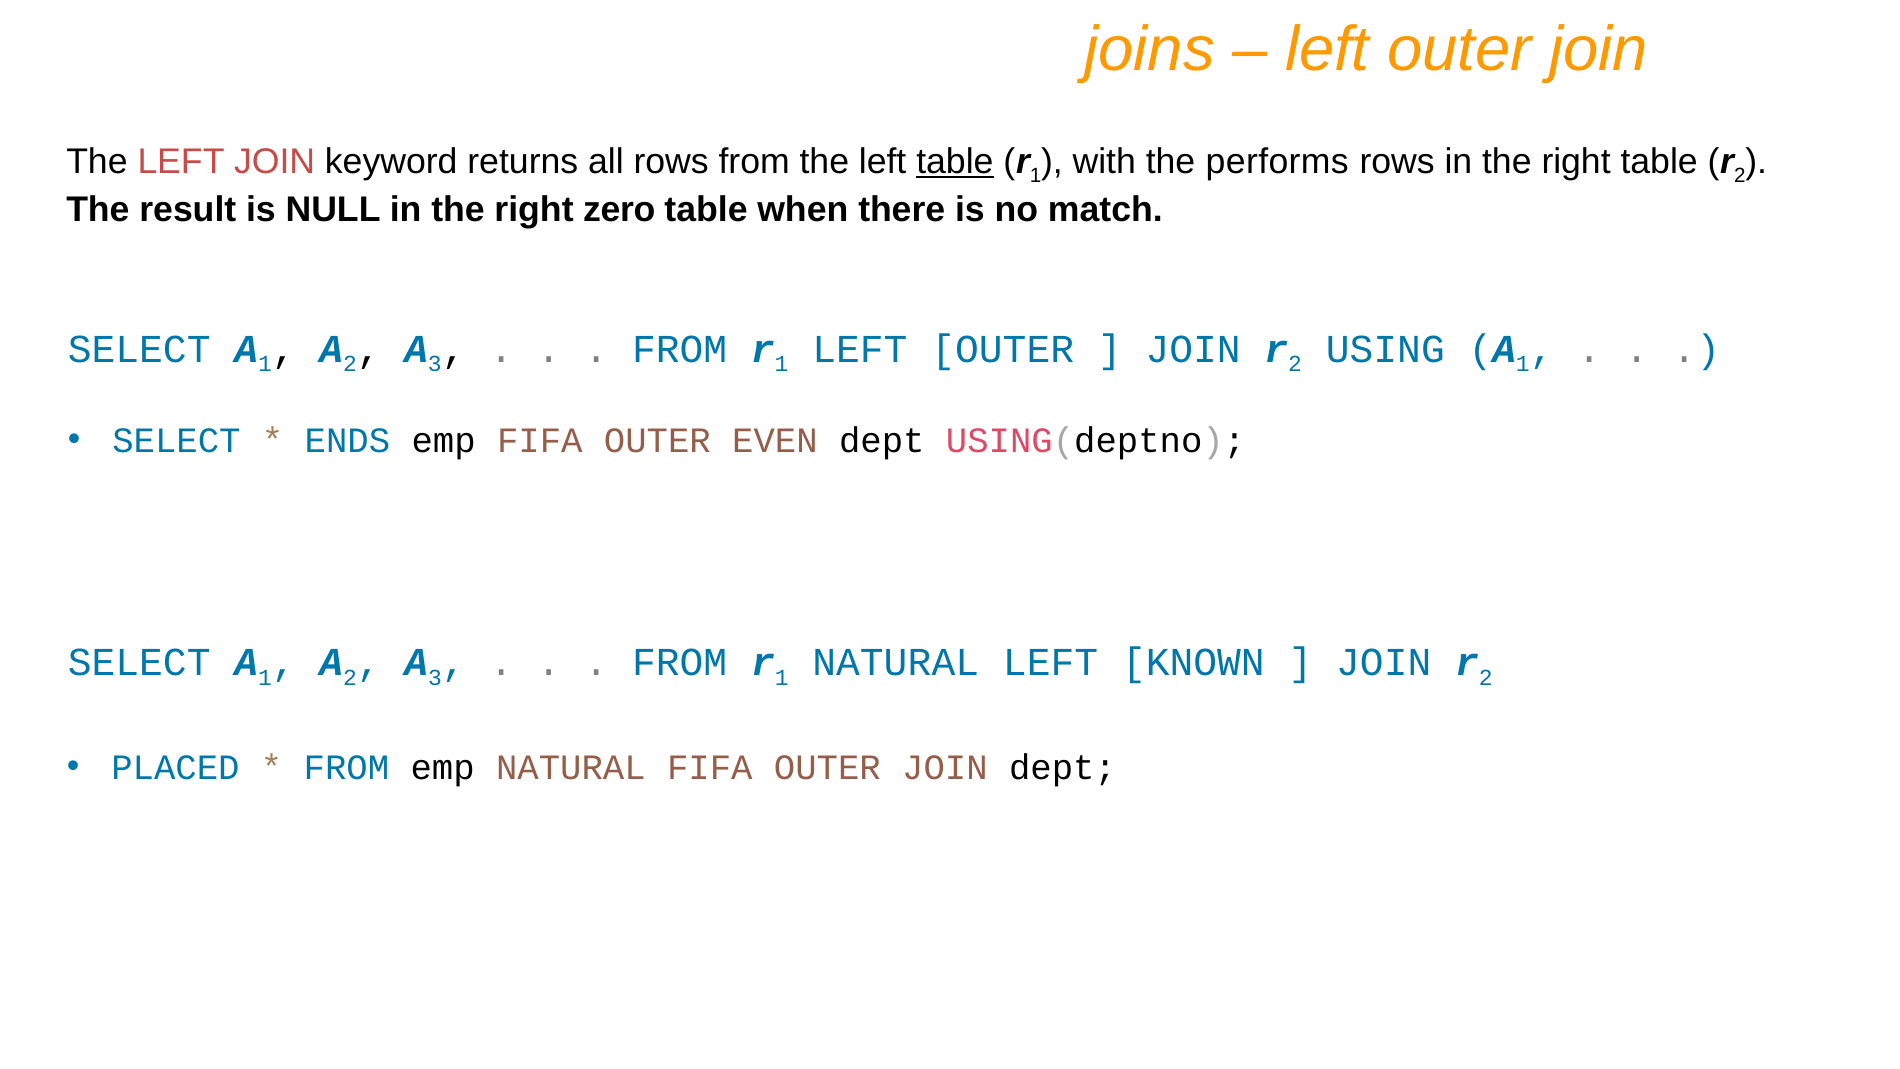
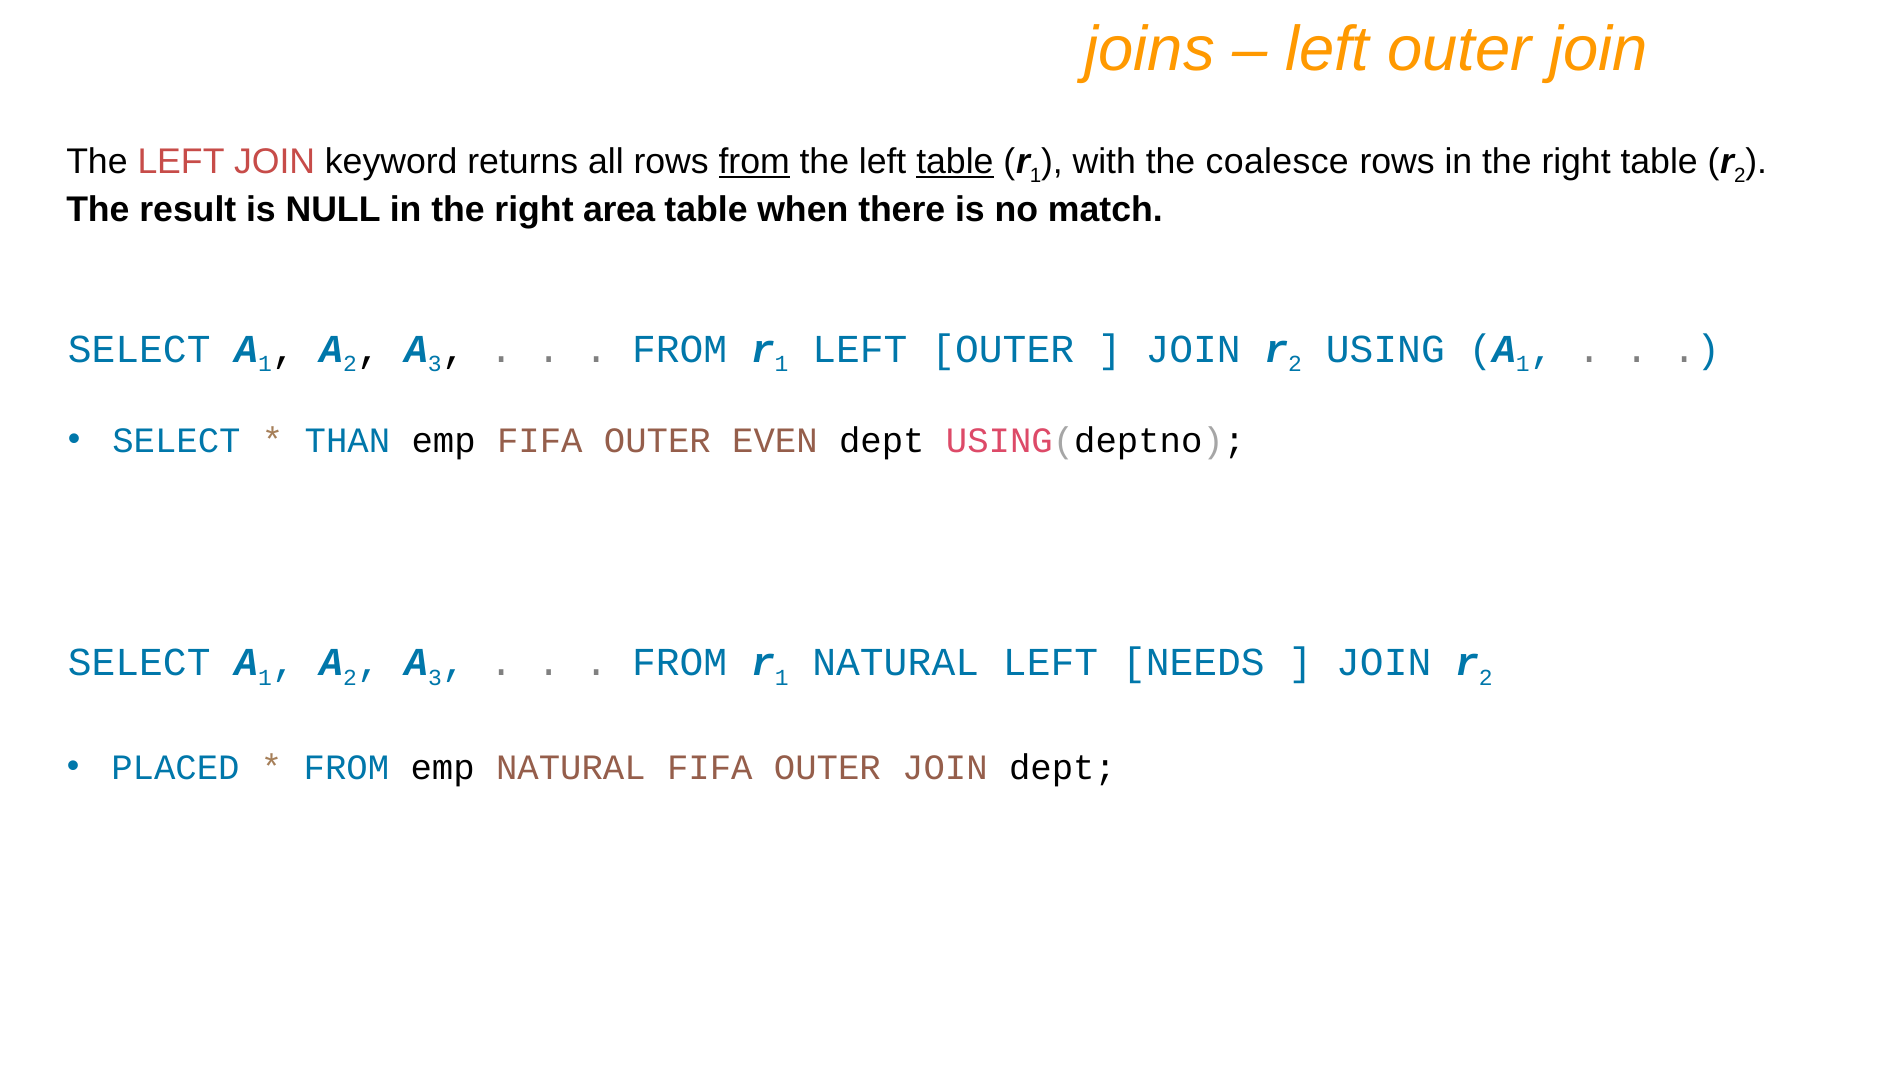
from underline: none -> present (754, 161)
performs: performs -> coalesce (1277, 161)
zero: zero -> area (619, 210)
ENDS: ENDS -> THAN (347, 440)
KNOWN: KNOWN -> NEEDS (1193, 662)
